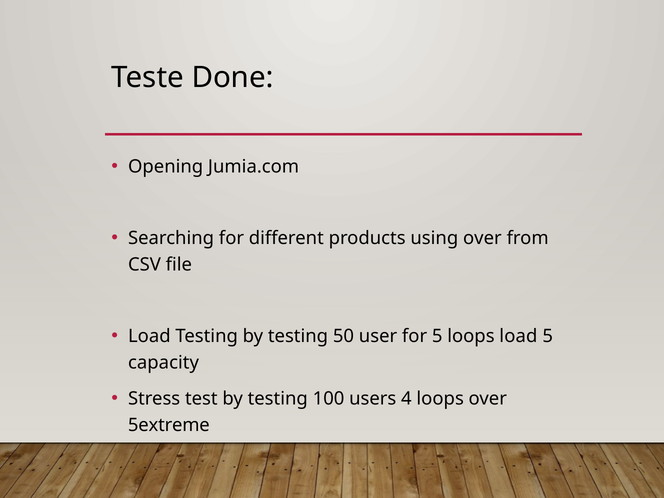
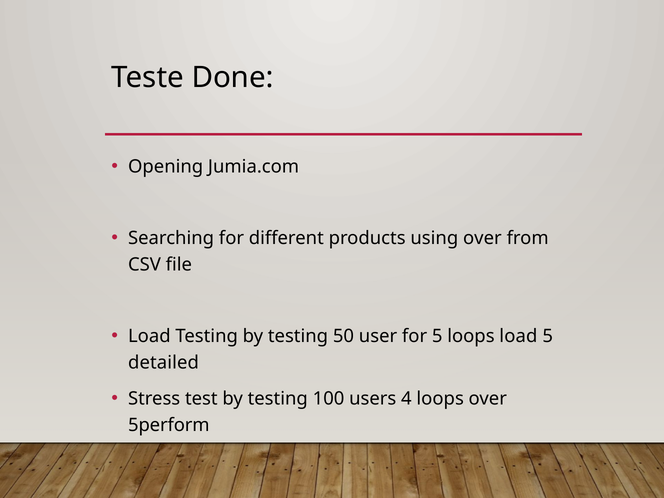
capacity: capacity -> detailed (163, 363)
5extreme: 5extreme -> 5perform (169, 425)
